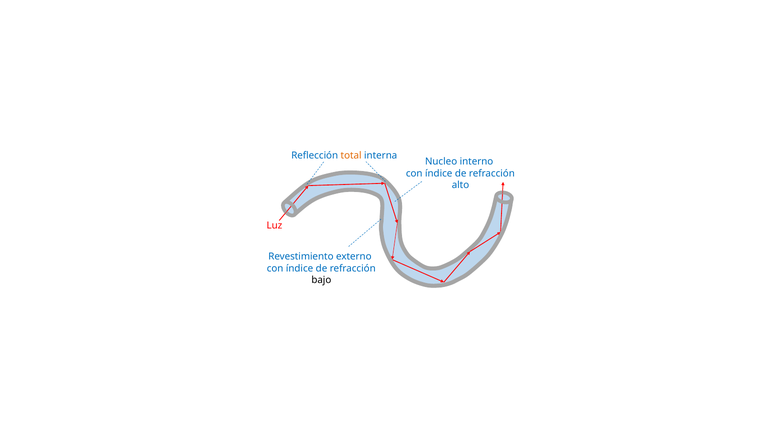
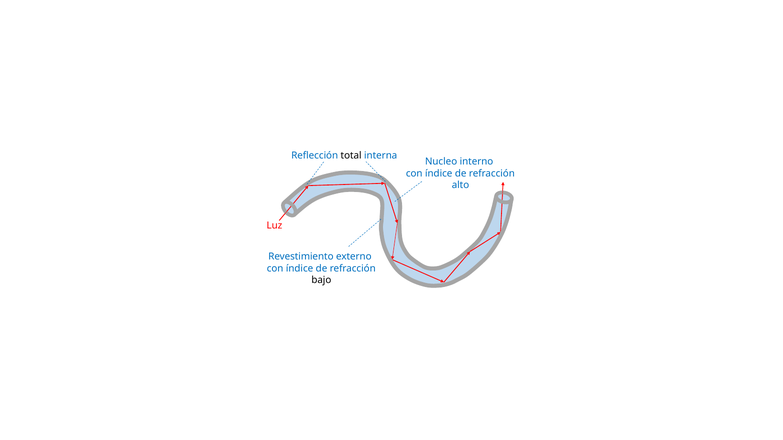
total colour: orange -> black (351, 155)
